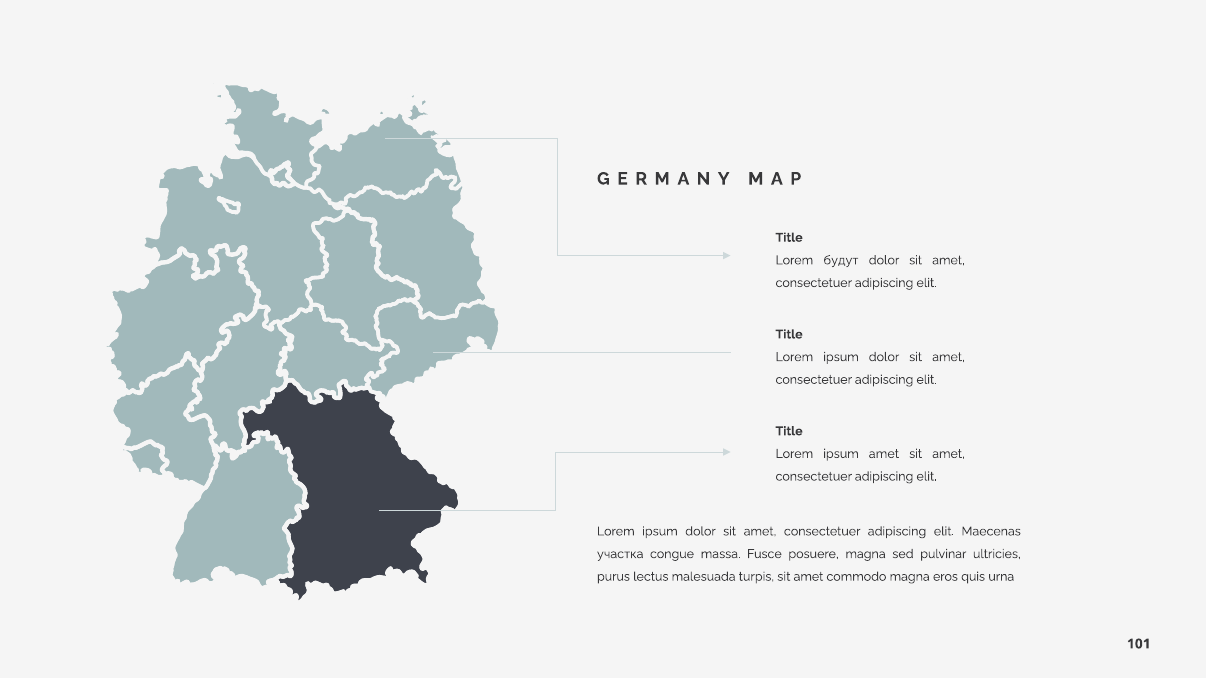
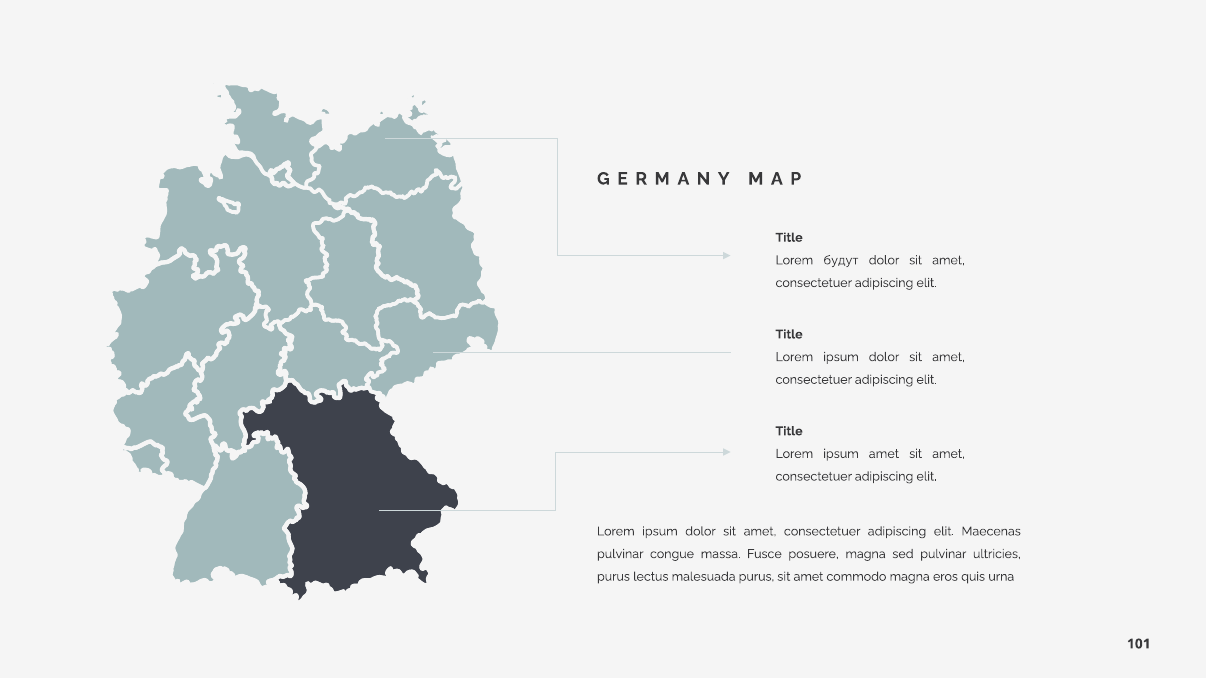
участка: участка -> pulvinar (620, 554)
malesuada turpis: turpis -> purus (757, 577)
